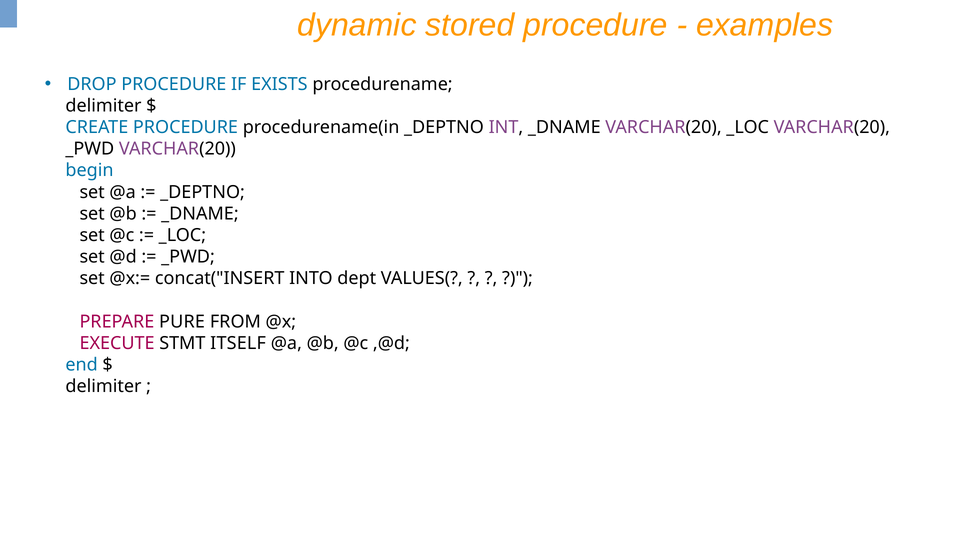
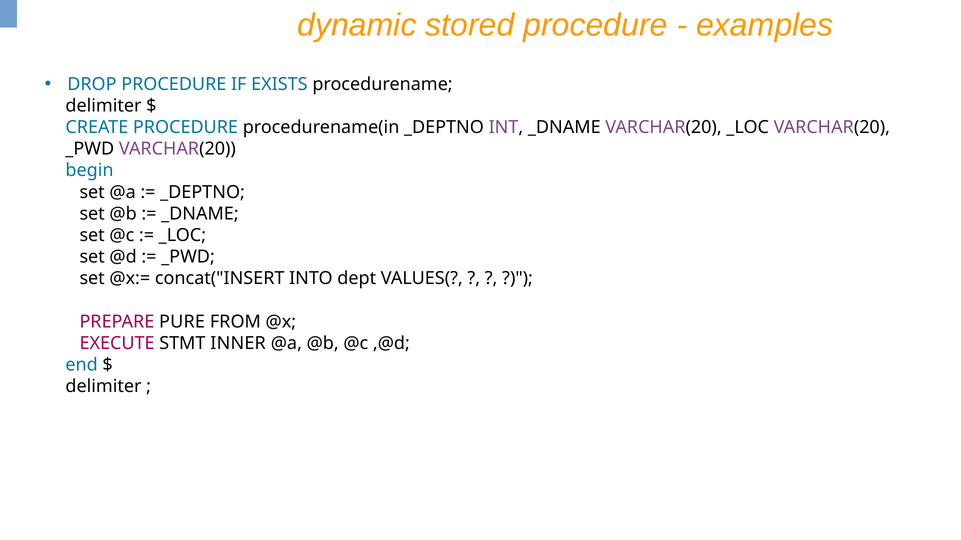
ITSELF: ITSELF -> INNER (238, 344)
